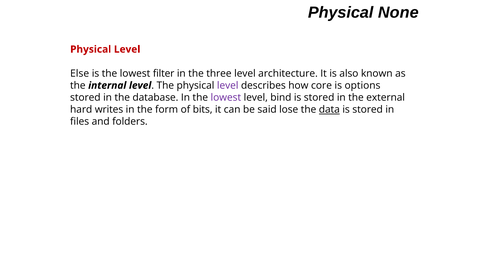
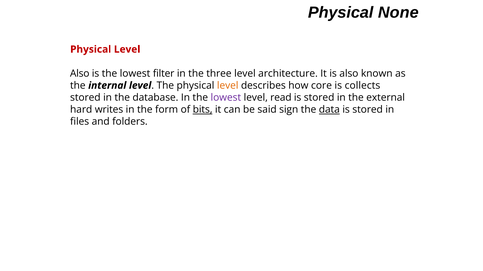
Else: Else -> Also (80, 74)
level colour: purple -> orange (228, 86)
options: options -> collects (362, 86)
bind: bind -> read (281, 98)
bits underline: none -> present (203, 110)
lose: lose -> sign (289, 110)
